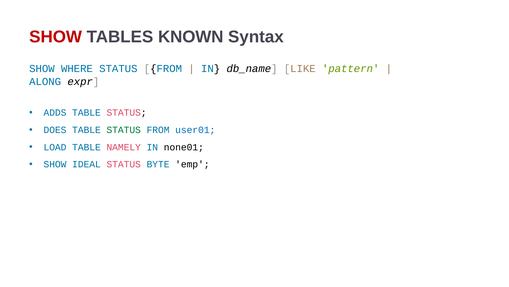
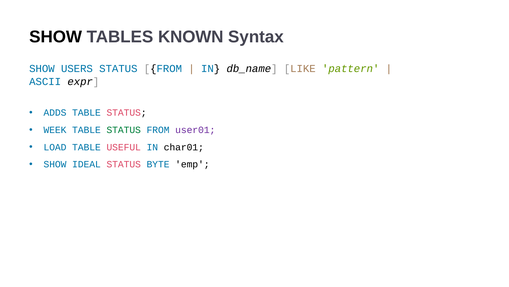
SHOW colour: red -> black (56, 37)
WHERE: WHERE -> USERS (77, 69)
ALONG: ALONG -> ASCII (45, 81)
DOES: DOES -> WEEK (55, 130)
user01 colour: blue -> purple (195, 130)
NAMELY: NAMELY -> USEFUL (124, 147)
none01: none01 -> char01 (184, 147)
